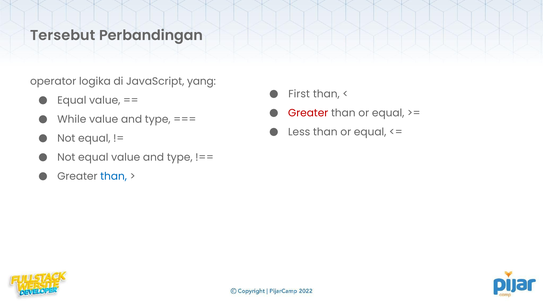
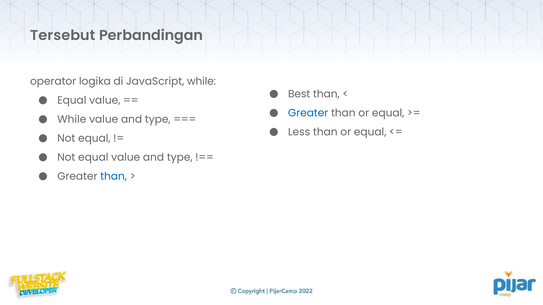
JavaScript yang: yang -> while (201, 81)
First: First -> Best (299, 94)
Greater colour: red -> blue (308, 113)
